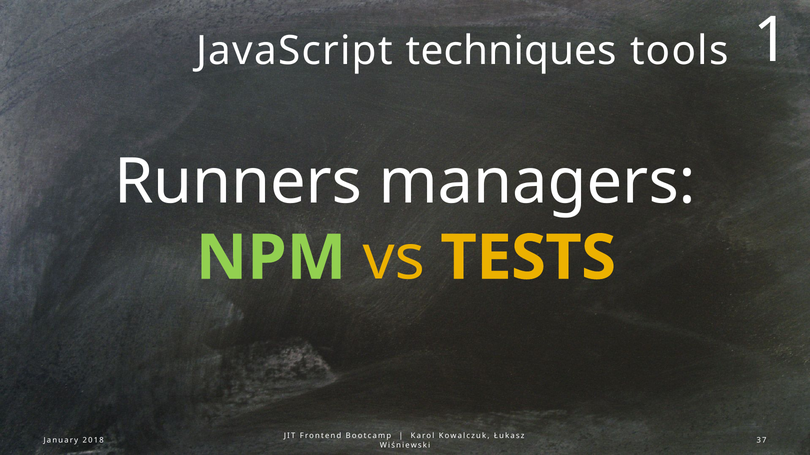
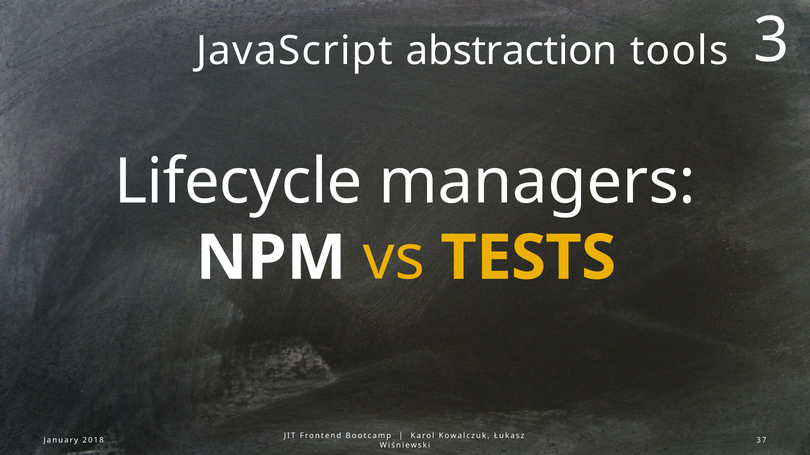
techniques: techniques -> abstraction (512, 51)
1: 1 -> 3 (771, 41)
Runners: Runners -> Lifecycle (238, 182)
NPM colour: light green -> white (271, 258)
